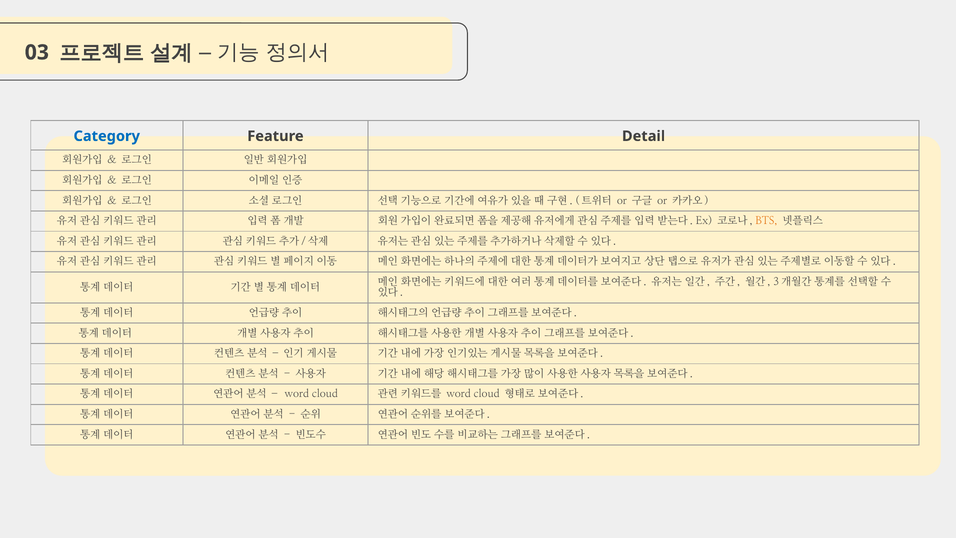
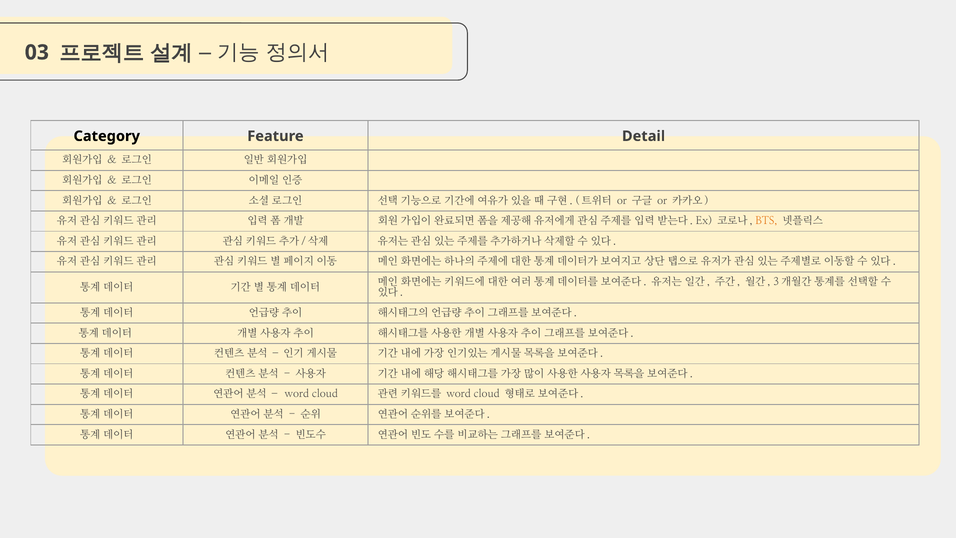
Category colour: blue -> black (107, 136)
